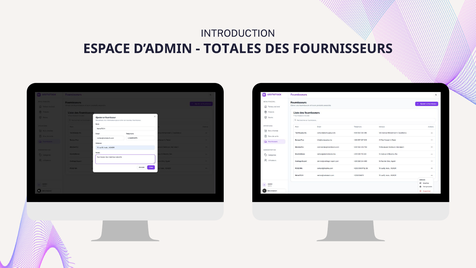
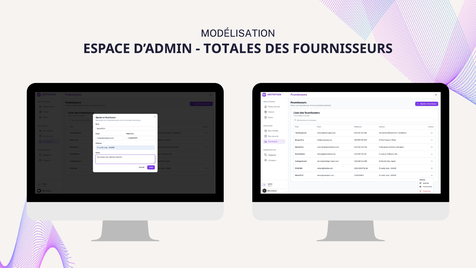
INTRODUCTION: INTRODUCTION -> MODÉLISATION (238, 33)
